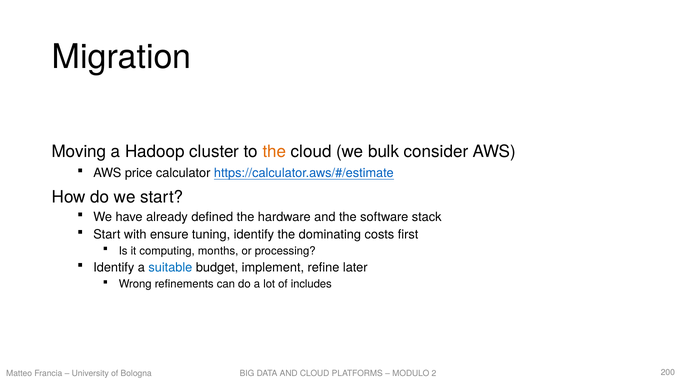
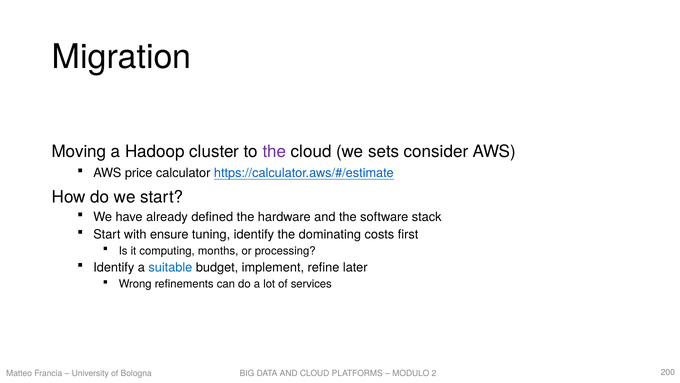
the colour: orange -> purple (274, 152)
bulk: bulk -> sets (384, 152)
includes: includes -> services (311, 284)
